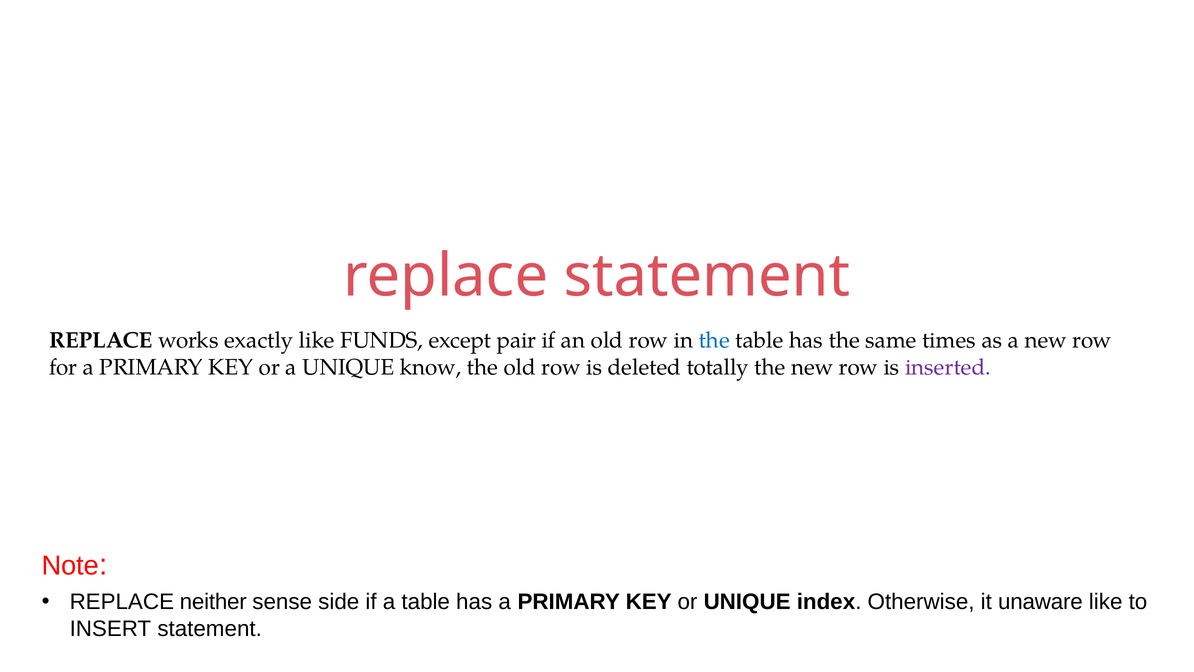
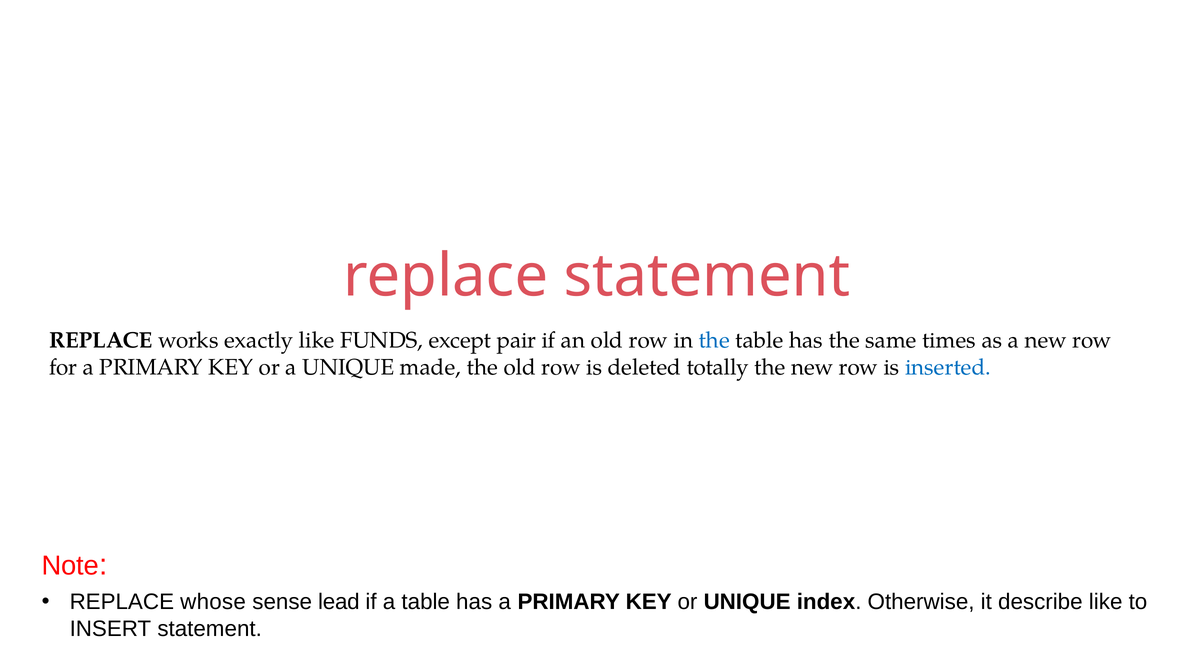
know: know -> made (430, 367)
inserted colour: purple -> blue (948, 367)
neither: neither -> whose (213, 602)
side: side -> lead (339, 602)
unaware: unaware -> describe (1040, 602)
